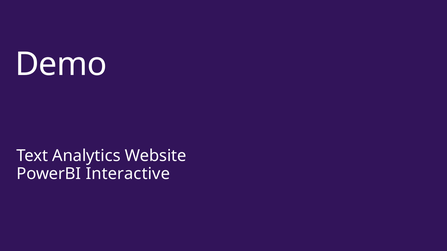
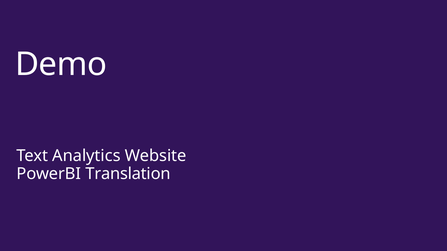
Interactive: Interactive -> Translation (128, 174)
